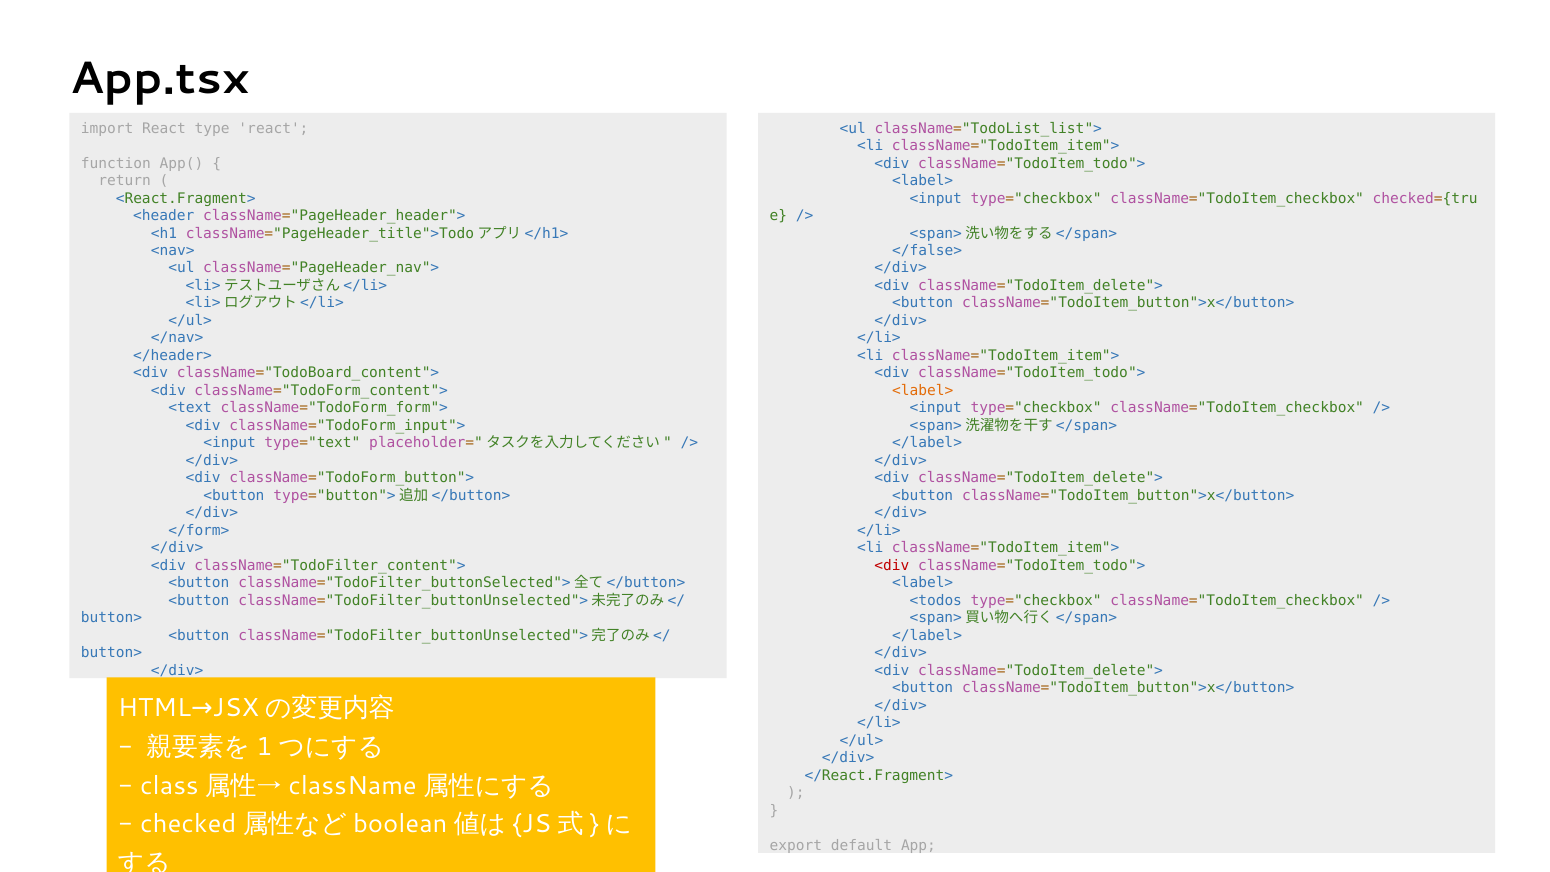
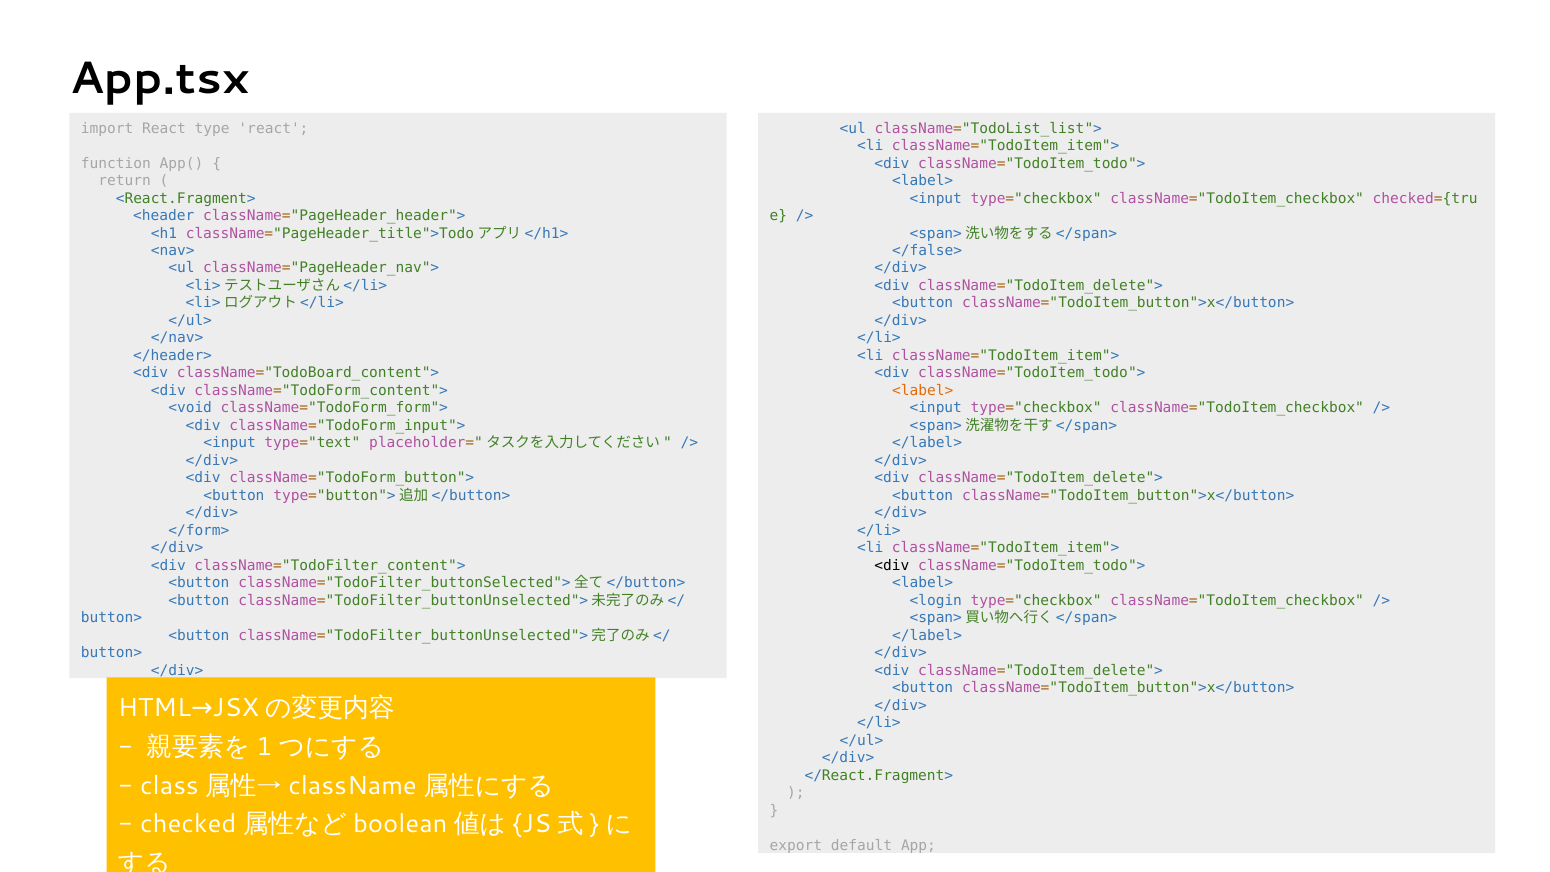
<text: <text -> <void (190, 408)
<div colour: red -> black (892, 565)
<todos: <todos -> <login (936, 600)
